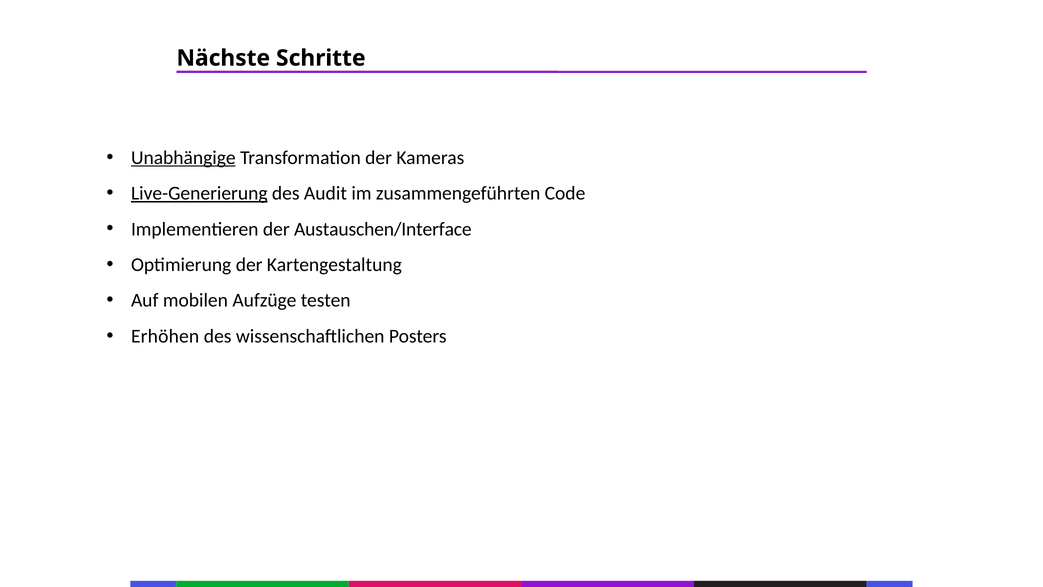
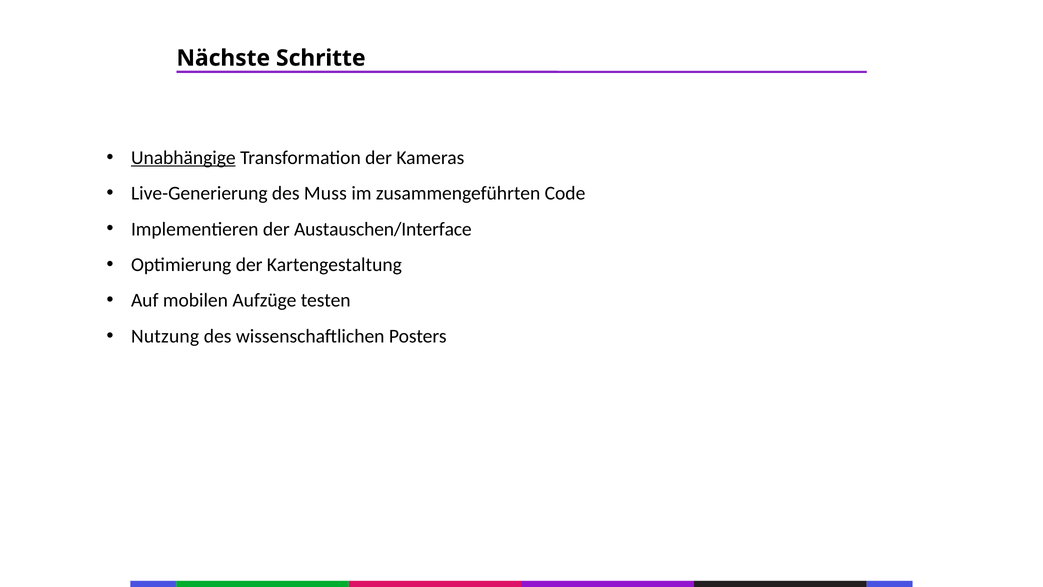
Live-Generierung underline: present -> none (199, 193)
Audit: Audit -> Muss (325, 193)
Erhöhen: Erhöhen -> Nutzung (165, 336)
